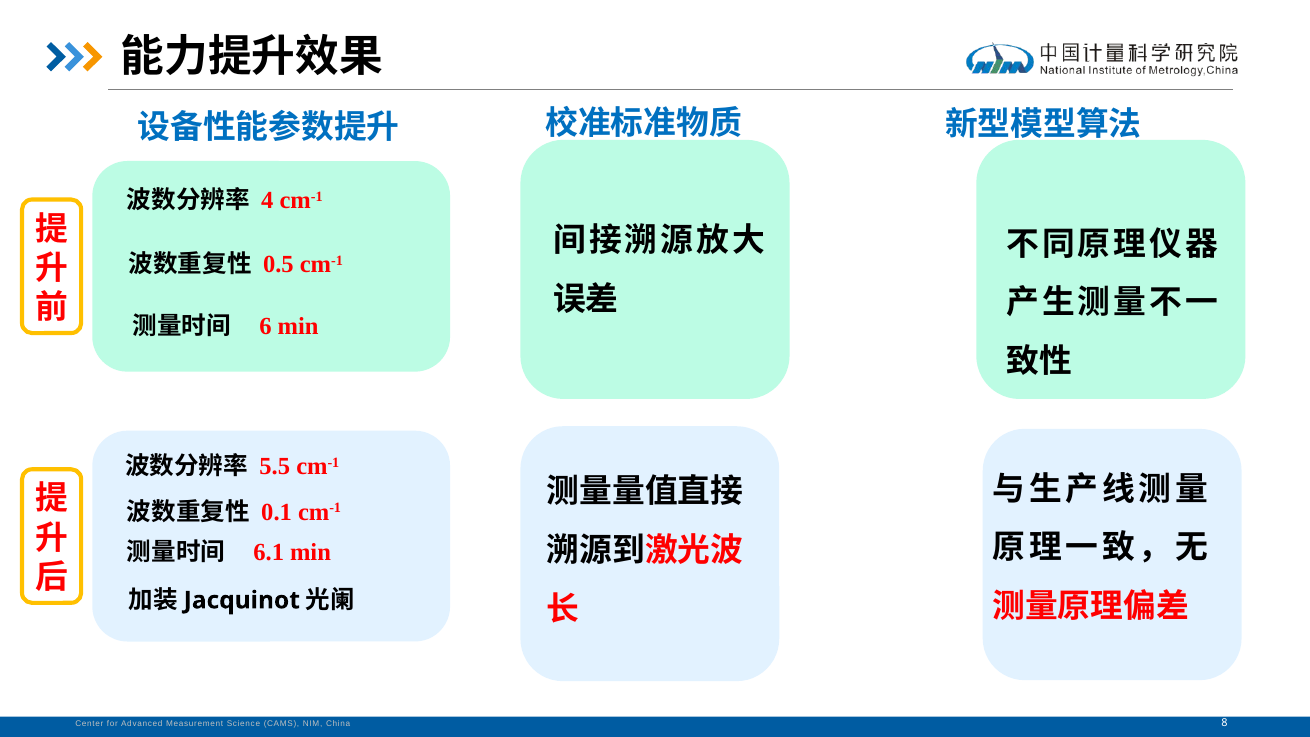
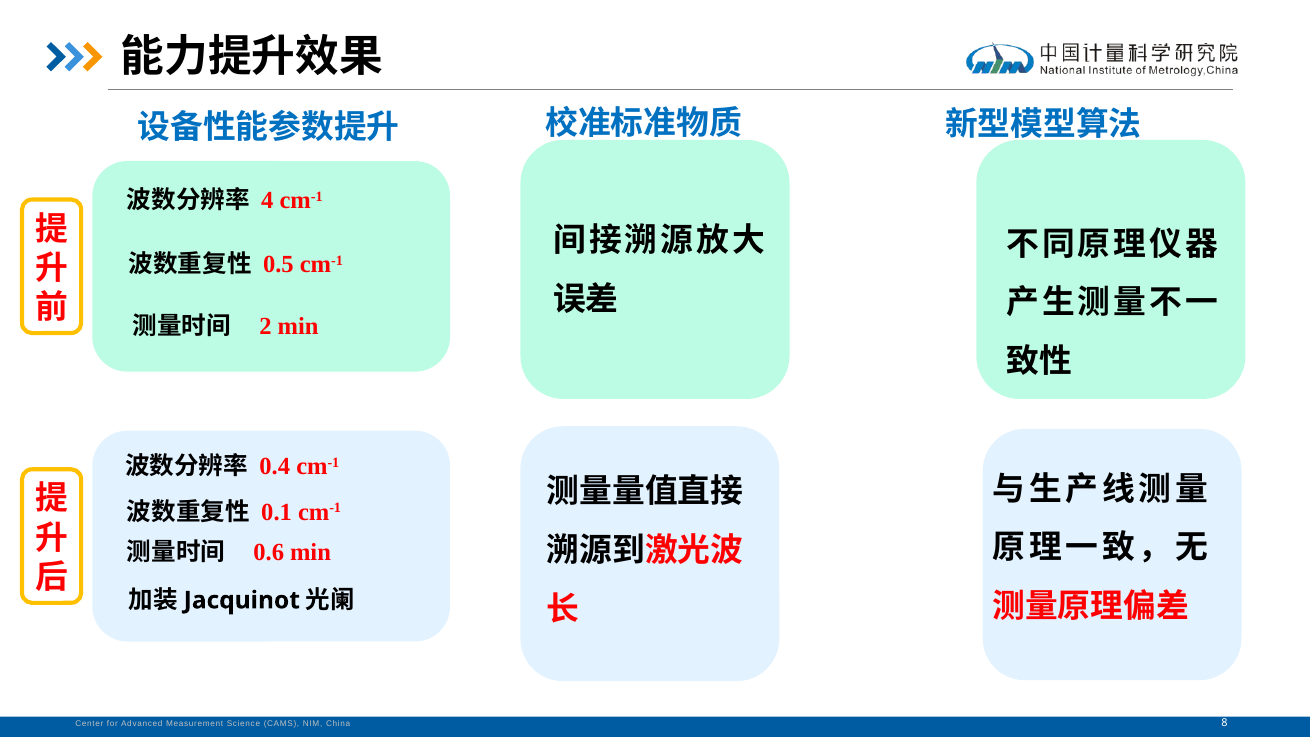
6: 6 -> 2 (265, 326)
5.5: 5.5 -> 0.4 (275, 467)
6.1: 6.1 -> 0.6 (269, 553)
